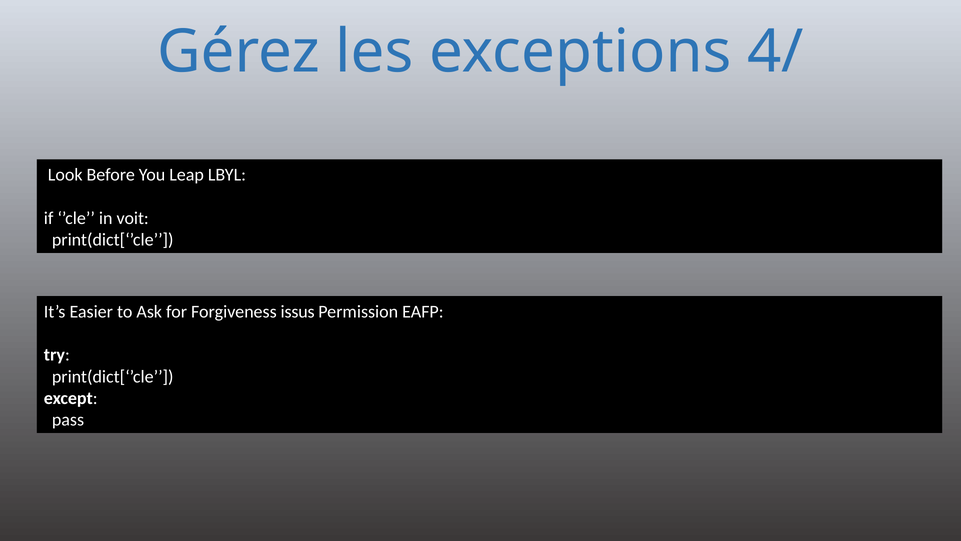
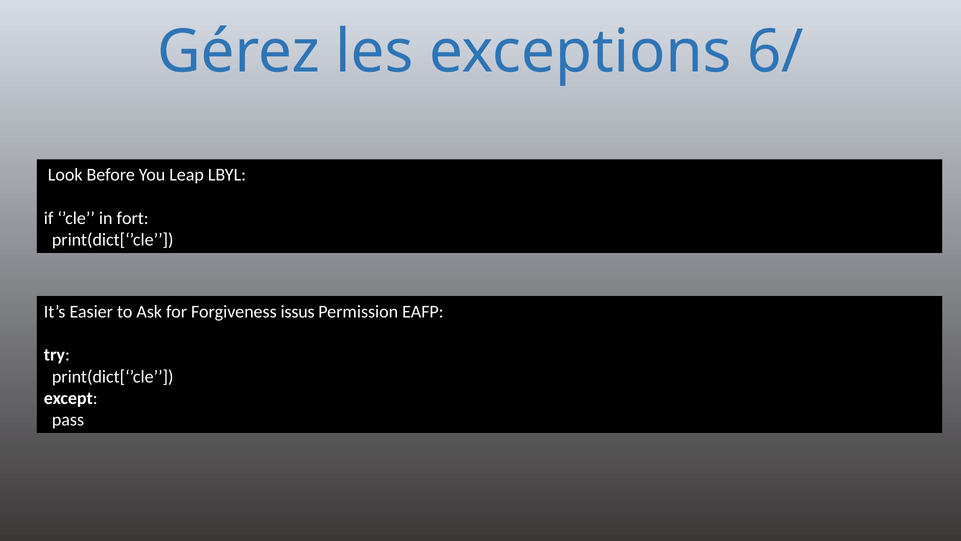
4/: 4/ -> 6/ (775, 52)
voit: voit -> fort (133, 218)
